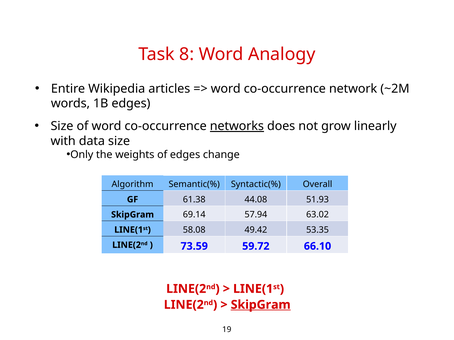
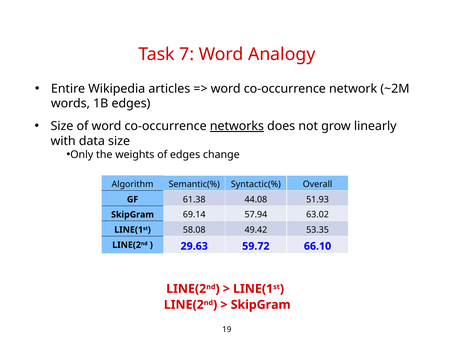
8: 8 -> 7 (187, 54)
73.59: 73.59 -> 29.63 (194, 247)
SkipGram underline: present -> none (261, 305)
